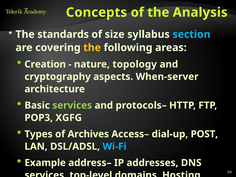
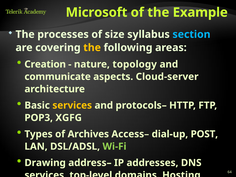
Concepts: Concepts -> Microsoft (97, 12)
Analysis: Analysis -> Example (200, 12)
standards: standards -> processes (63, 34)
cryptography: cryptography -> communicate (58, 77)
When-server: When-server -> Cloud-server (167, 77)
services colour: light green -> yellow (72, 105)
Wi-Fi colour: light blue -> light green (114, 146)
Example: Example -> Drawing (45, 163)
